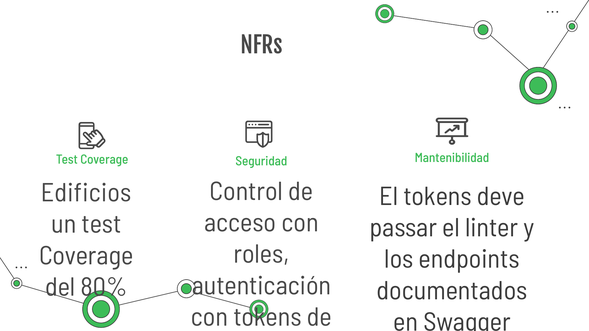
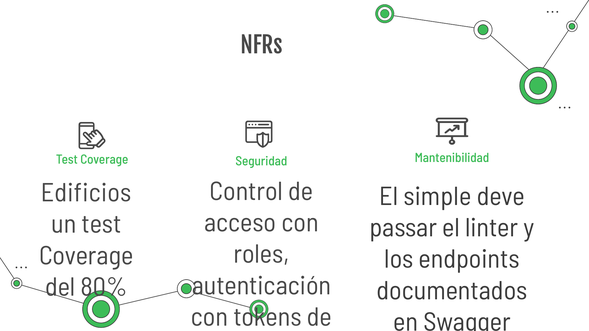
El tokens: tokens -> simple (437, 197)
